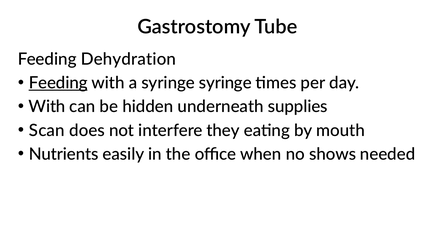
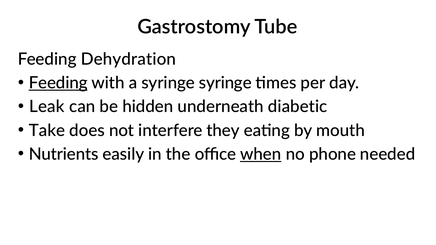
With: With -> Leak (47, 107)
supplies: supplies -> diabetic (298, 107)
Scan: Scan -> Take (47, 131)
when underline: none -> present (261, 154)
shows: shows -> phone (333, 154)
